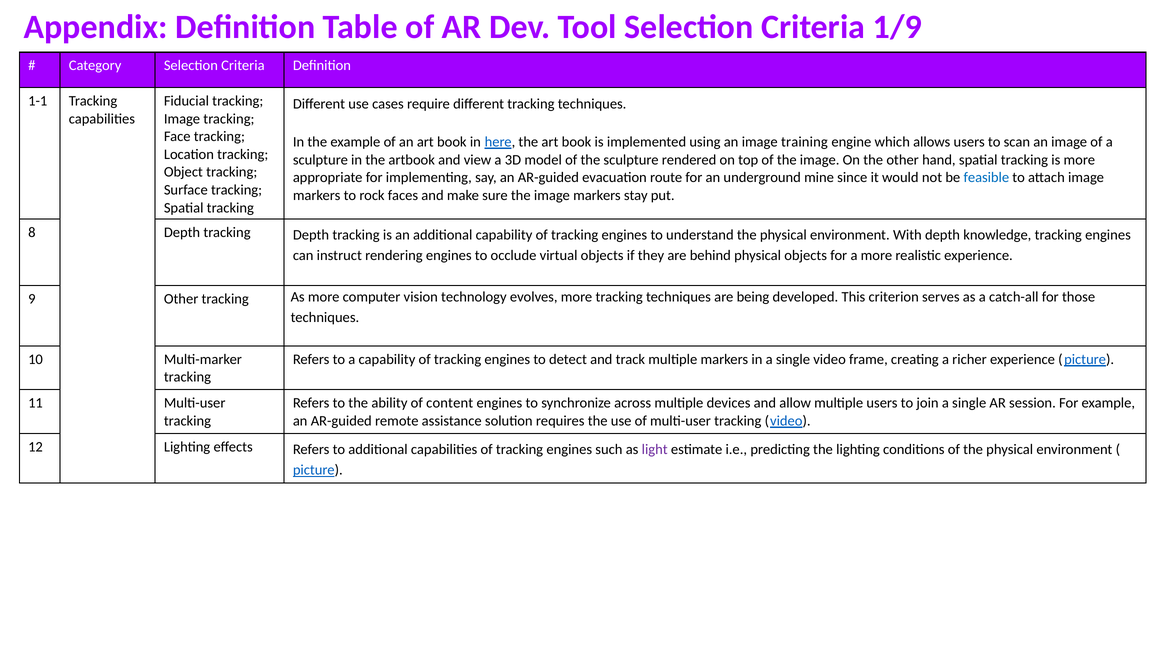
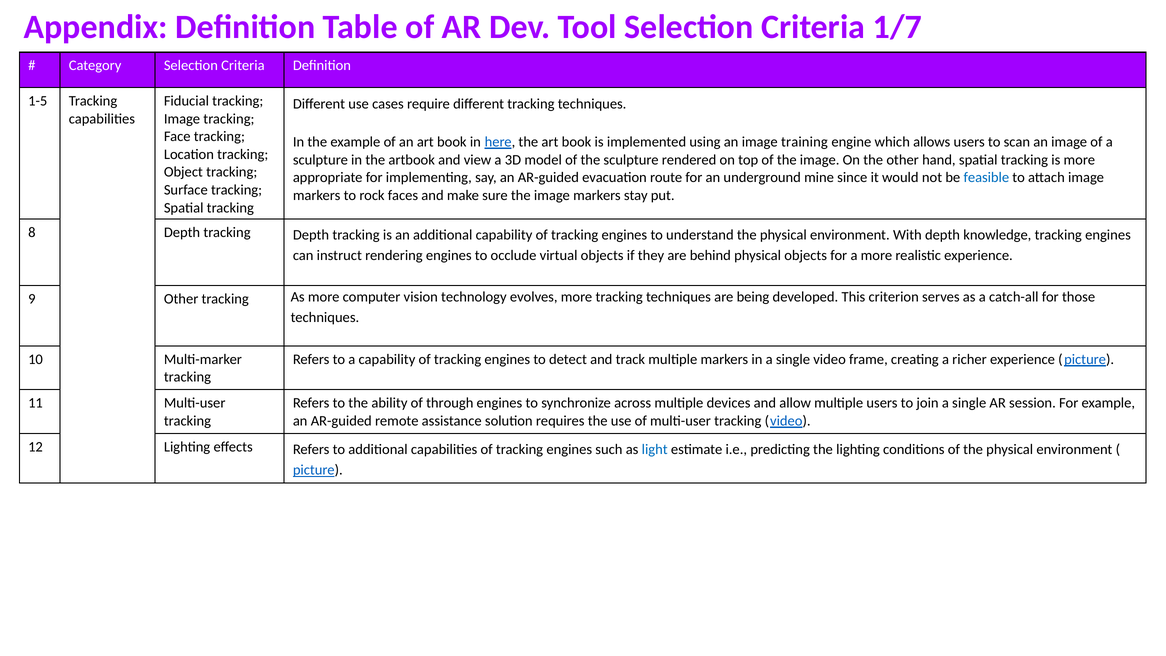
1/9: 1/9 -> 1/7 (897, 27)
1-1: 1-1 -> 1-5 (38, 101)
content: content -> through (450, 403)
light colour: purple -> blue (655, 450)
